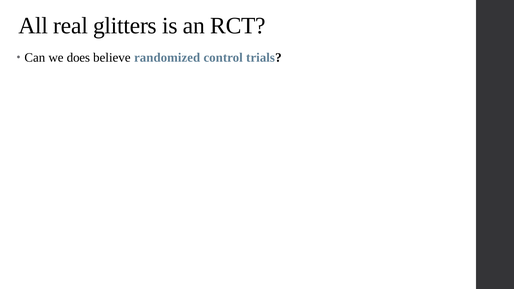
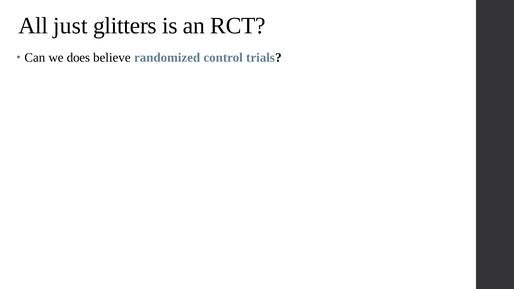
real: real -> just (70, 26)
